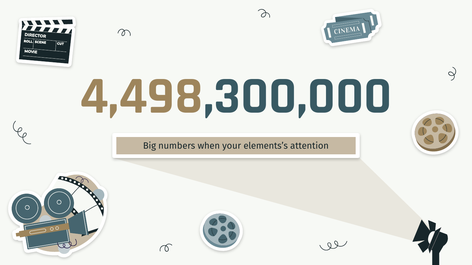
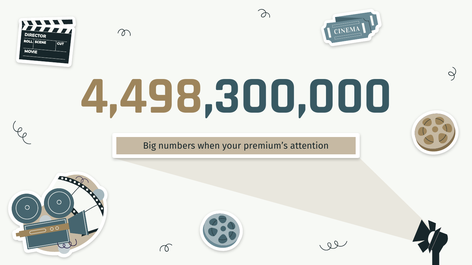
elements’s: elements’s -> premium’s (266, 146)
